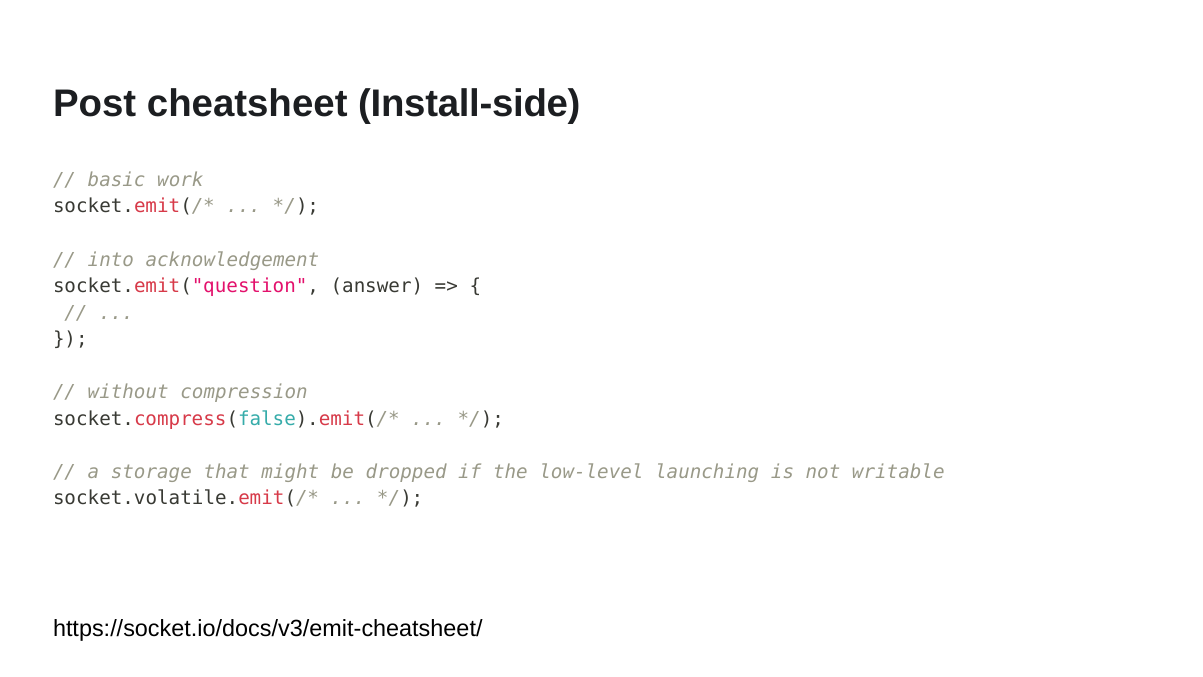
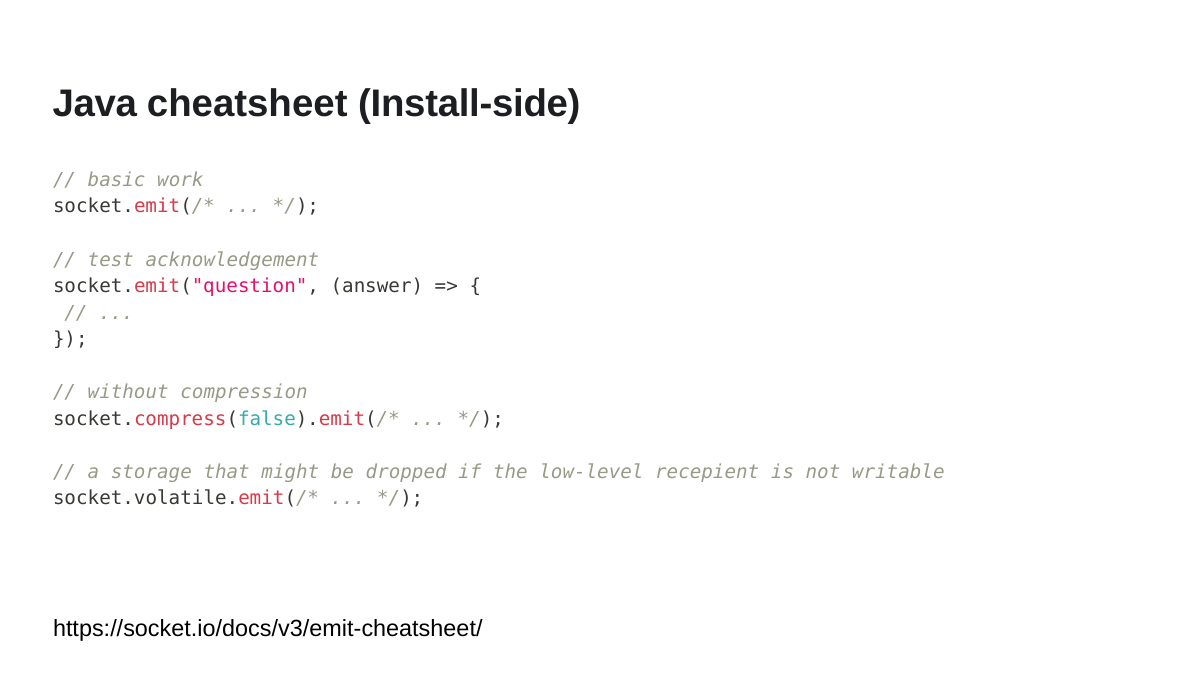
Post: Post -> Java (95, 103)
into: into -> test (111, 260)
launching: launching -> recepient (707, 472)
